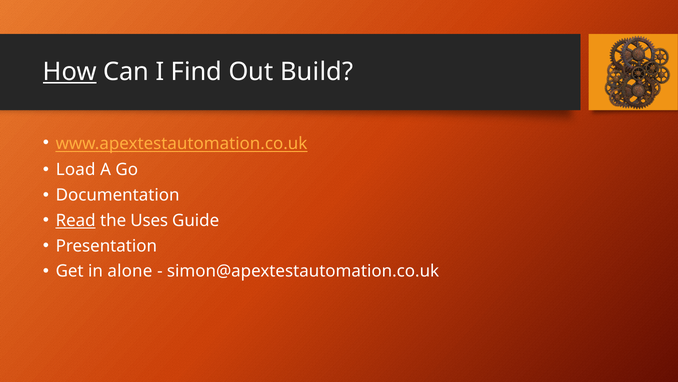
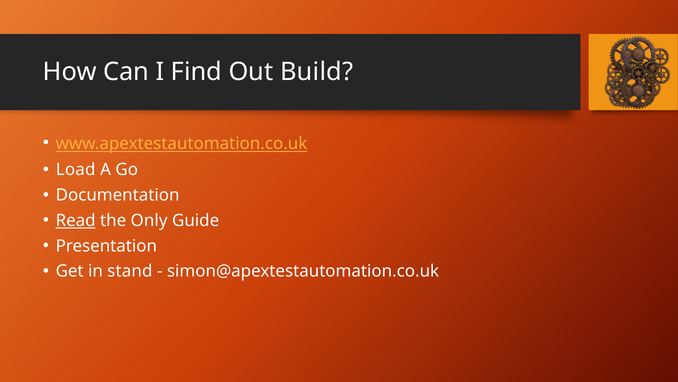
How underline: present -> none (70, 72)
Uses: Uses -> Only (149, 220)
alone: alone -> stand (130, 271)
